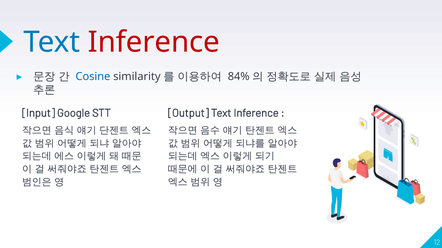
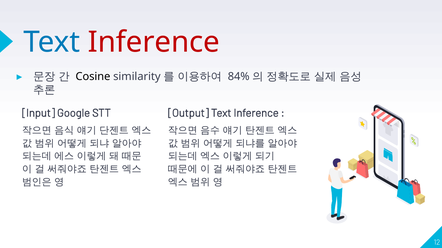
Cosine colour: blue -> black (93, 77)
